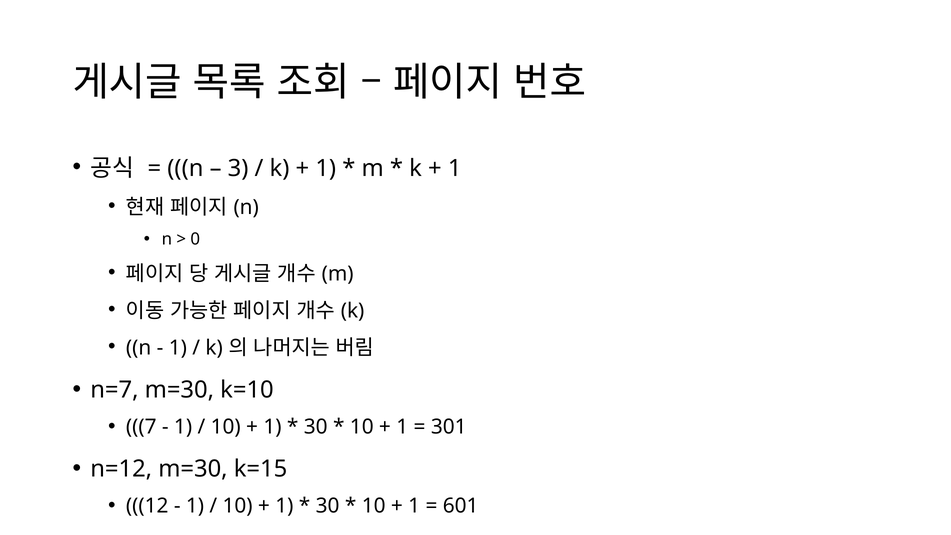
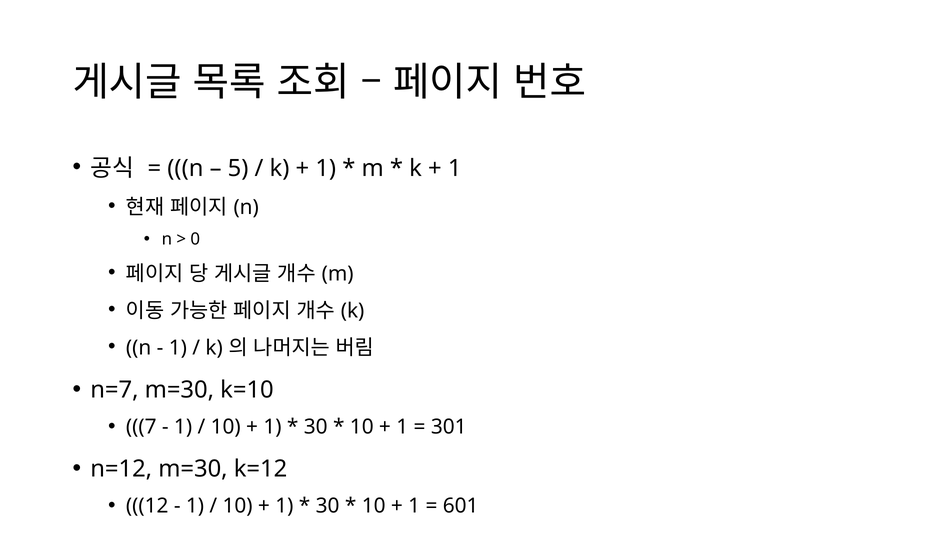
3: 3 -> 5 (238, 168)
k=15: k=15 -> k=12 (261, 469)
